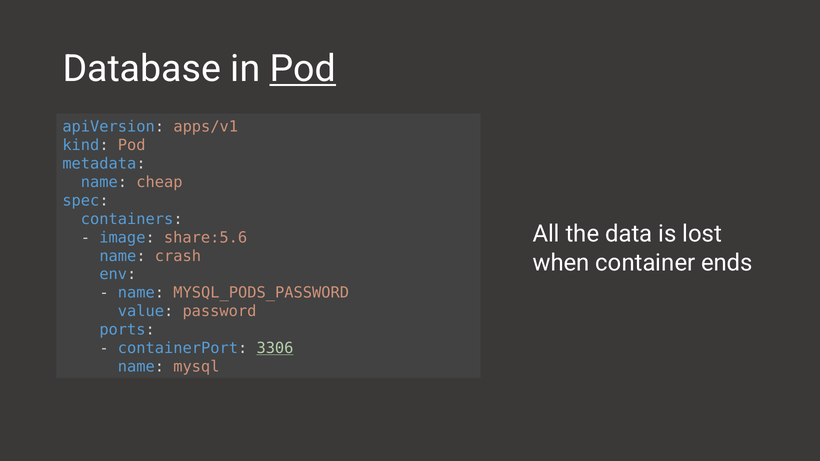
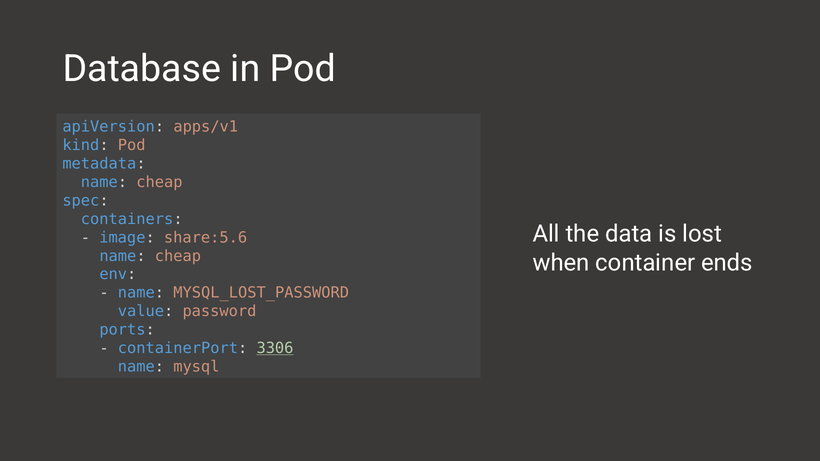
Pod underline: present -> none (303, 69)
crash: crash -> cheap (178, 256)
MYSQL_PODS_PASSWORD: MYSQL_PODS_PASSWORD -> MYSQL_LOST_PASSWORD (261, 293)
